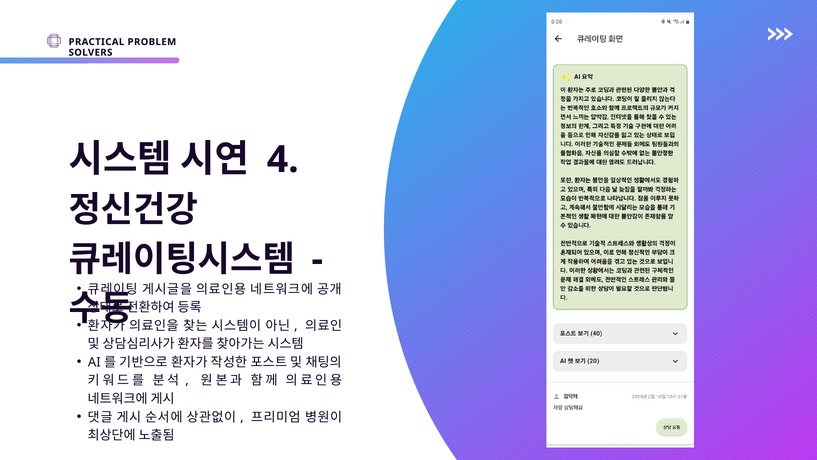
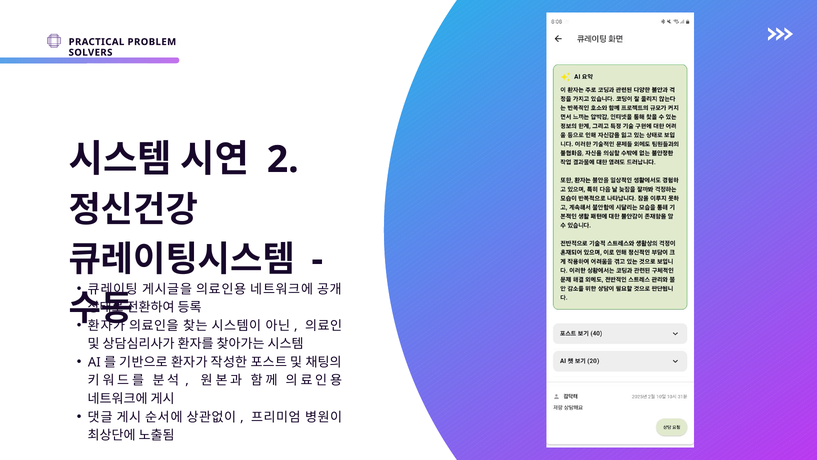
4: 4 -> 2 (283, 159)
